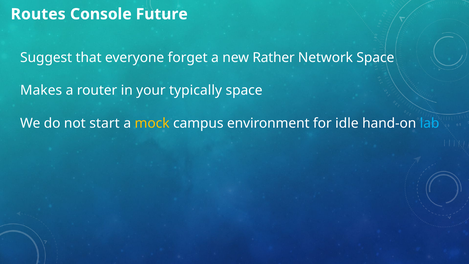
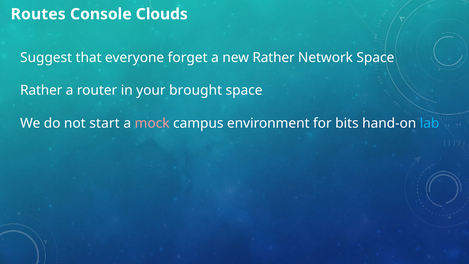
Future: Future -> Clouds (162, 14)
Makes: Makes -> Rather (41, 90)
typically: typically -> brought (196, 90)
mock colour: yellow -> pink (152, 123)
idle: idle -> bits (347, 123)
